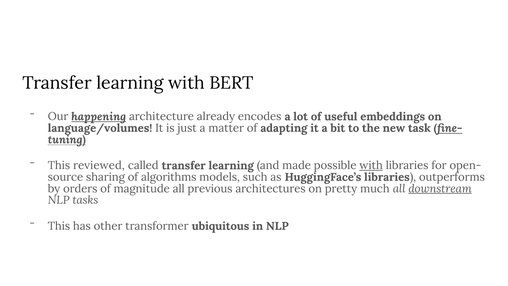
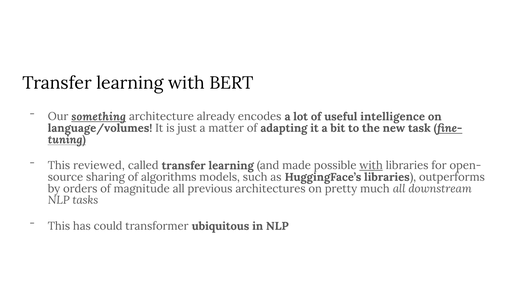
happening: happening -> something (99, 116)
embeddings: embeddings -> intelligence (393, 116)
downstream underline: present -> none (440, 188)
other: other -> could (108, 226)
